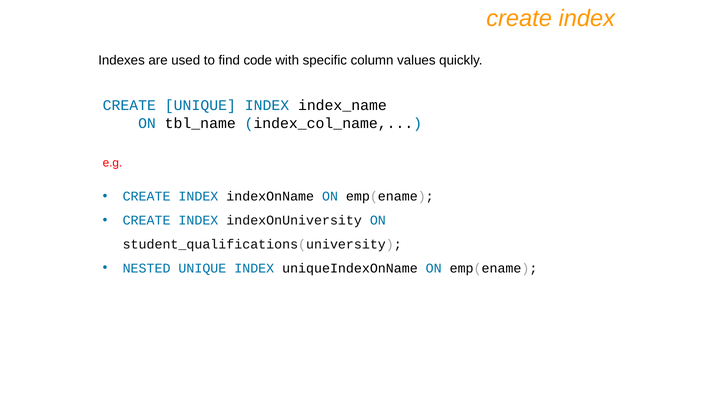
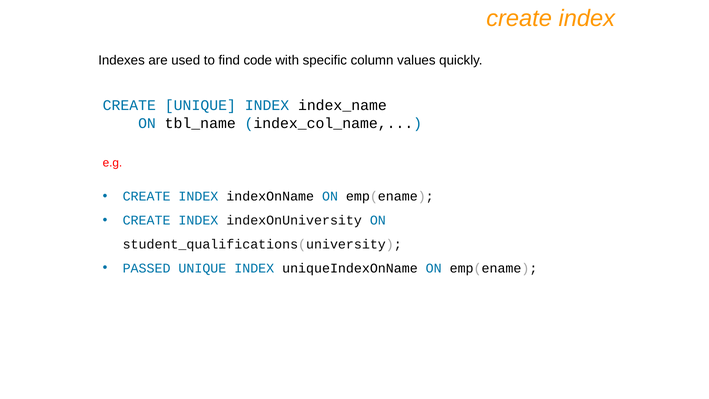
NESTED: NESTED -> PASSED (147, 268)
